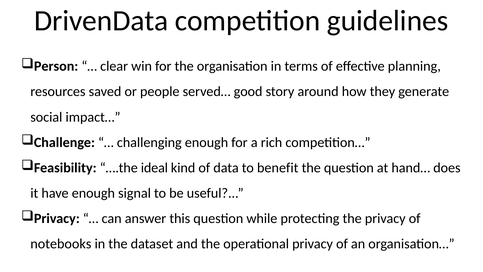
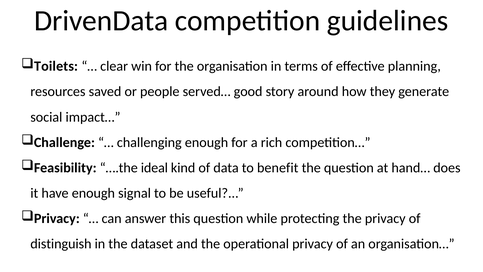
Person: Person -> Toilets (56, 66)
notebooks: notebooks -> distinguish (61, 244)
